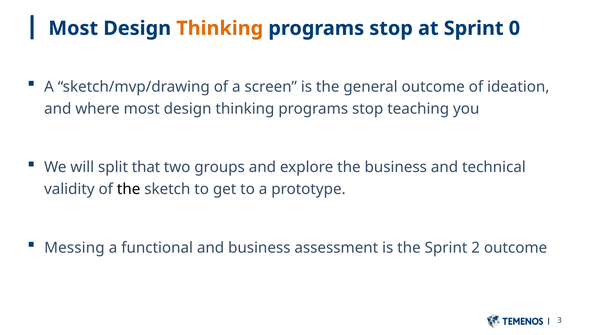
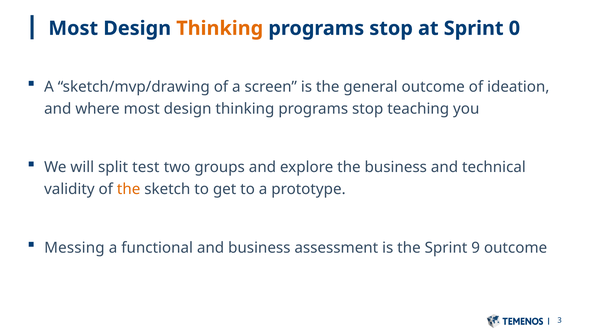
that: that -> test (146, 167)
the colour: black -> orange (129, 189)
2: 2 -> 9 (476, 248)
